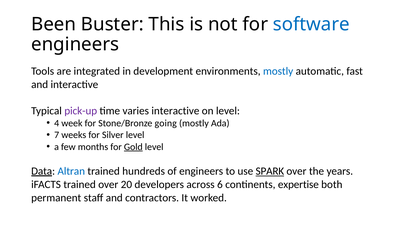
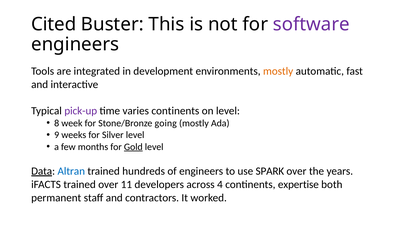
Been: Been -> Cited (54, 24)
software colour: blue -> purple (311, 24)
mostly colour: blue -> orange (278, 71)
varies interactive: interactive -> continents (175, 111)
4: 4 -> 8 (57, 123)
7: 7 -> 9 (57, 135)
SPARK underline: present -> none (270, 171)
20: 20 -> 11 (126, 185)
6: 6 -> 4 (220, 185)
